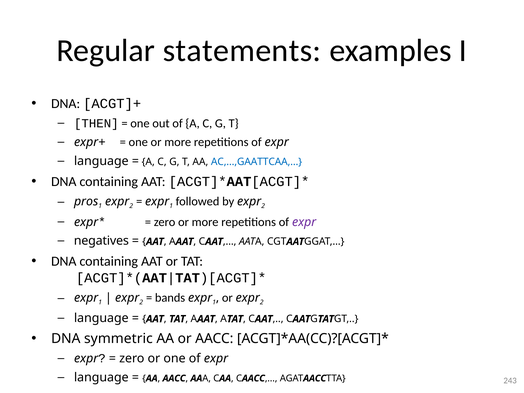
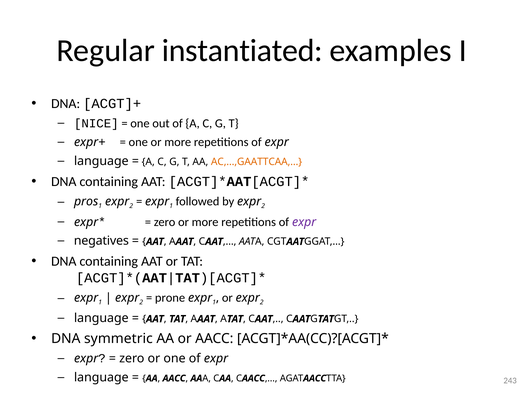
statements: statements -> instantiated (242, 51)
THEN: THEN -> NICE (96, 123)
AC,…,GAATTCAA,… colour: blue -> orange (257, 162)
bands: bands -> prone (170, 298)
